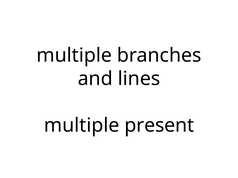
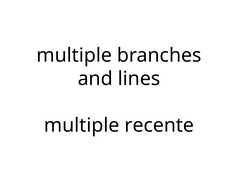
present: present -> recente (159, 126)
